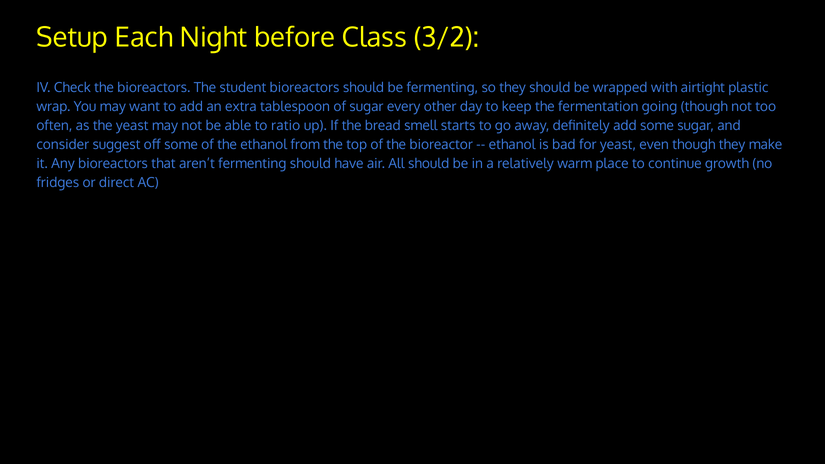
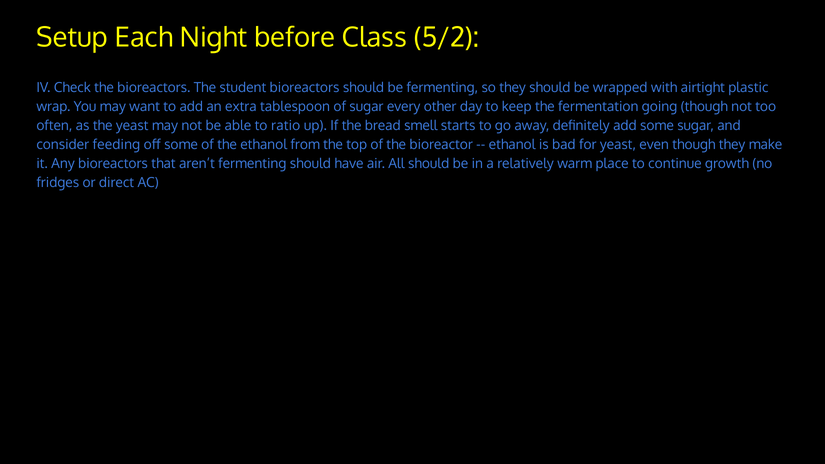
3/2: 3/2 -> 5/2 (447, 38)
suggest: suggest -> feeding (116, 145)
